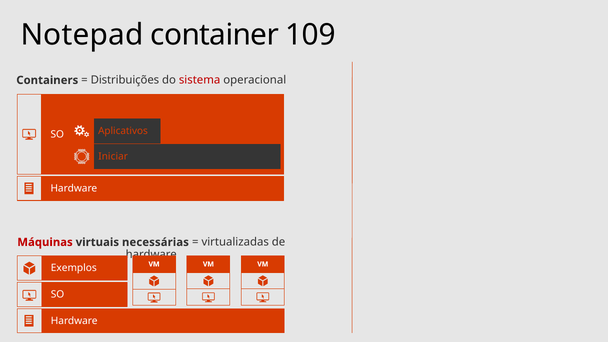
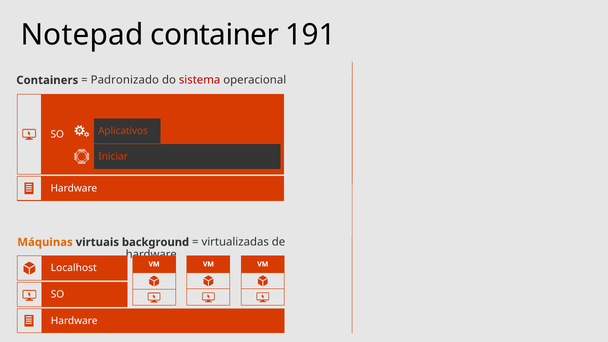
109: 109 -> 191 (310, 35)
Distribuições: Distribuições -> Padronizado (125, 80)
Máquinas colour: red -> orange (45, 242)
necessárias: necessárias -> background (156, 242)
Exemplos: Exemplos -> Localhost (74, 268)
